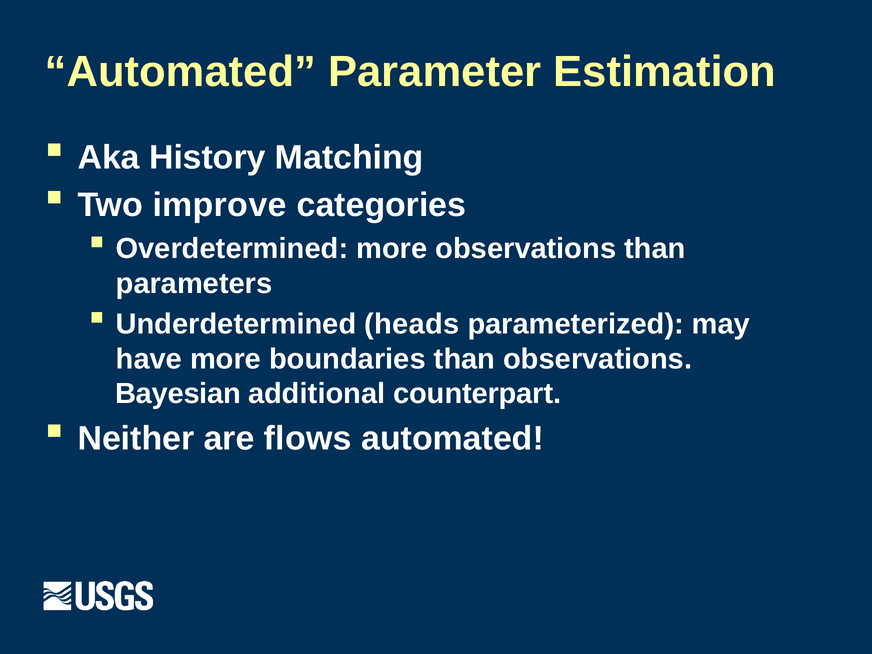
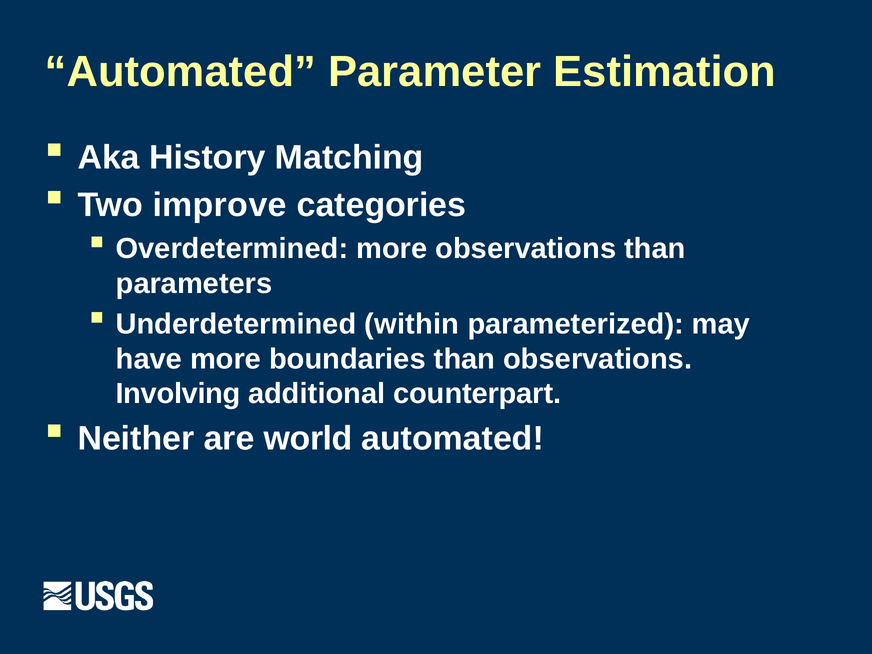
heads: heads -> within (412, 324)
Bayesian: Bayesian -> Involving (178, 394)
flows: flows -> world (308, 439)
